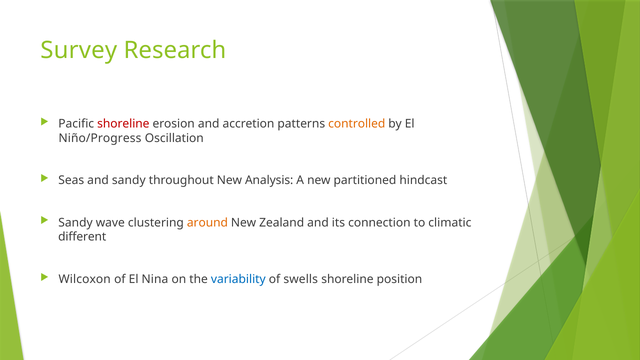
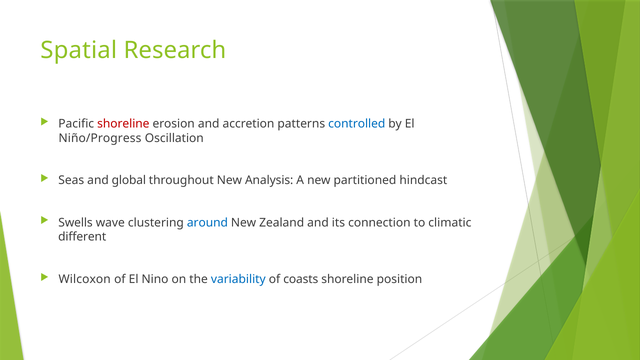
Survey: Survey -> Spatial (79, 50)
controlled colour: orange -> blue (357, 124)
and sandy: sandy -> global (129, 180)
Sandy: Sandy -> Swells (76, 223)
around colour: orange -> blue (207, 223)
Nina: Nina -> Nino (155, 279)
swells: swells -> coasts (301, 279)
